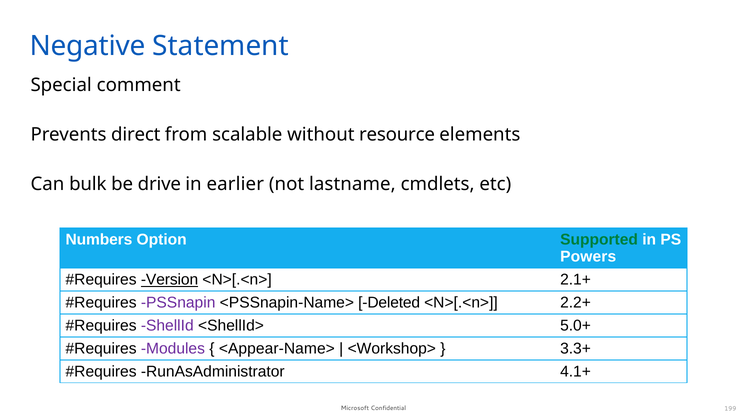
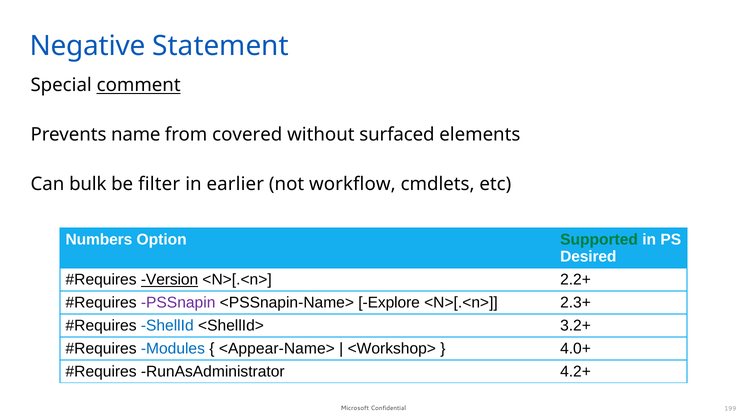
comment underline: none -> present (139, 85)
direct: direct -> name (136, 135)
scalable: scalable -> covered (247, 135)
resource: resource -> surfaced (397, 135)
drive: drive -> filter (159, 184)
lastname: lastname -> workflow (352, 184)
Powers: Powers -> Desired (588, 257)
2.1+: 2.1+ -> 2.2+ (575, 280)
Deleted: Deleted -> Explore (389, 303)
2.2+: 2.2+ -> 2.3+ (575, 303)
ShellId colour: purple -> blue (167, 326)
5.0+: 5.0+ -> 3.2+ (575, 326)
Modules colour: purple -> blue (173, 349)
3.3+: 3.3+ -> 4.0+ (575, 349)
4.1+: 4.1+ -> 4.2+ (575, 372)
